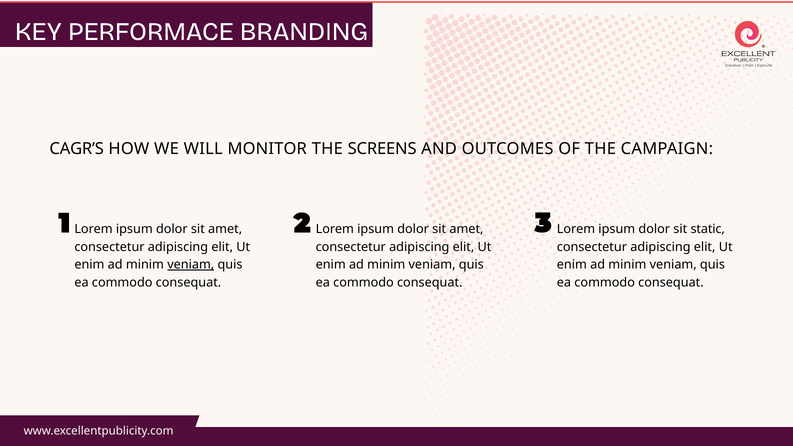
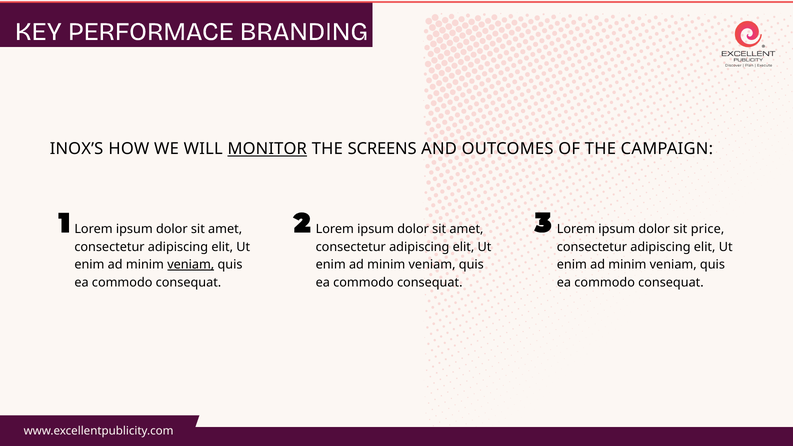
CAGR’S: CAGR’S -> INOX’S (77, 149)
MONITOR underline: none -> present (267, 149)
static: static -> price (708, 229)
